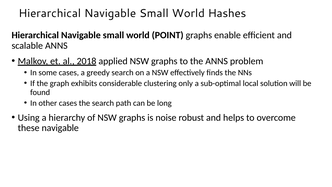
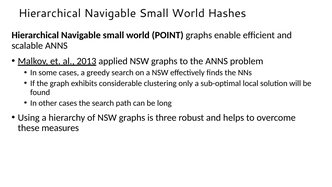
2018: 2018 -> 2013 (87, 61)
noise: noise -> three (166, 117)
these navigable: navigable -> measures (60, 128)
